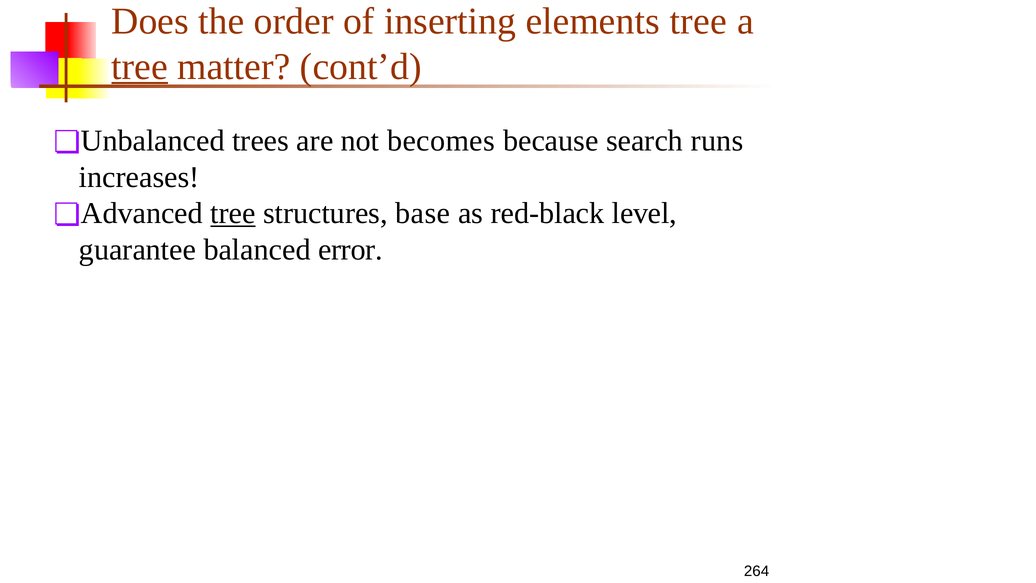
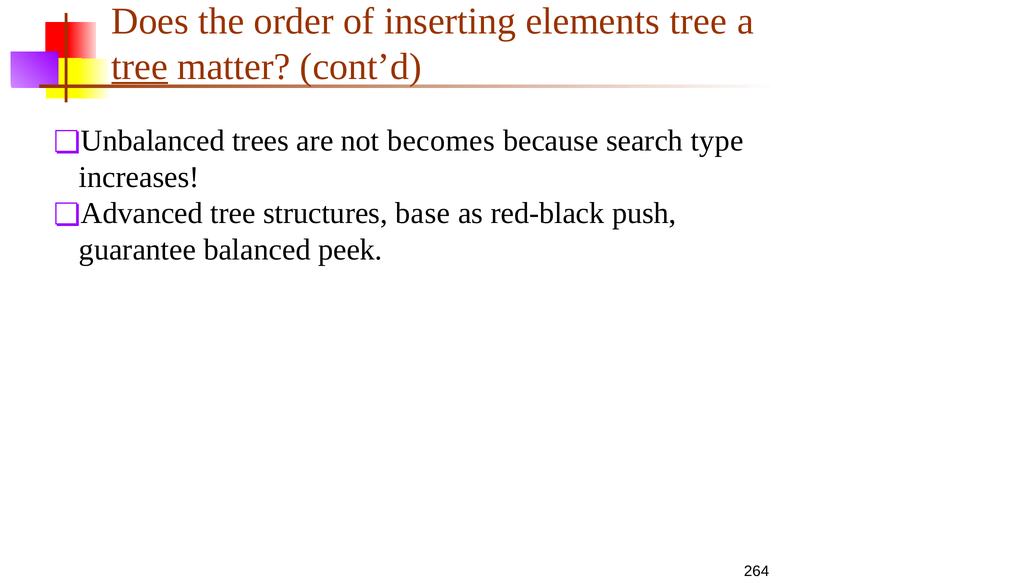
runs: runs -> type (717, 141)
tree underline: present -> none (233, 213)
level: level -> push (644, 213)
error: error -> peek (350, 250)
